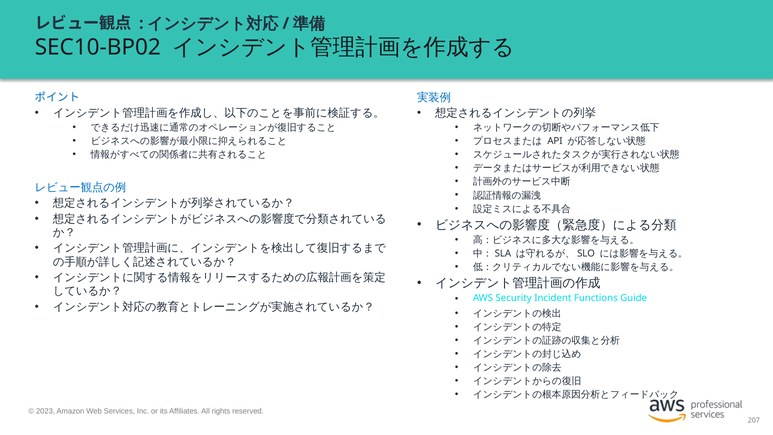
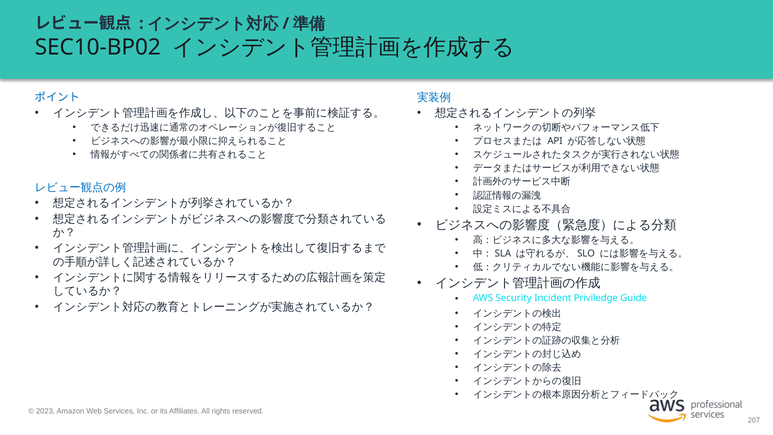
Functions: Functions -> Priviledge (596, 298)
